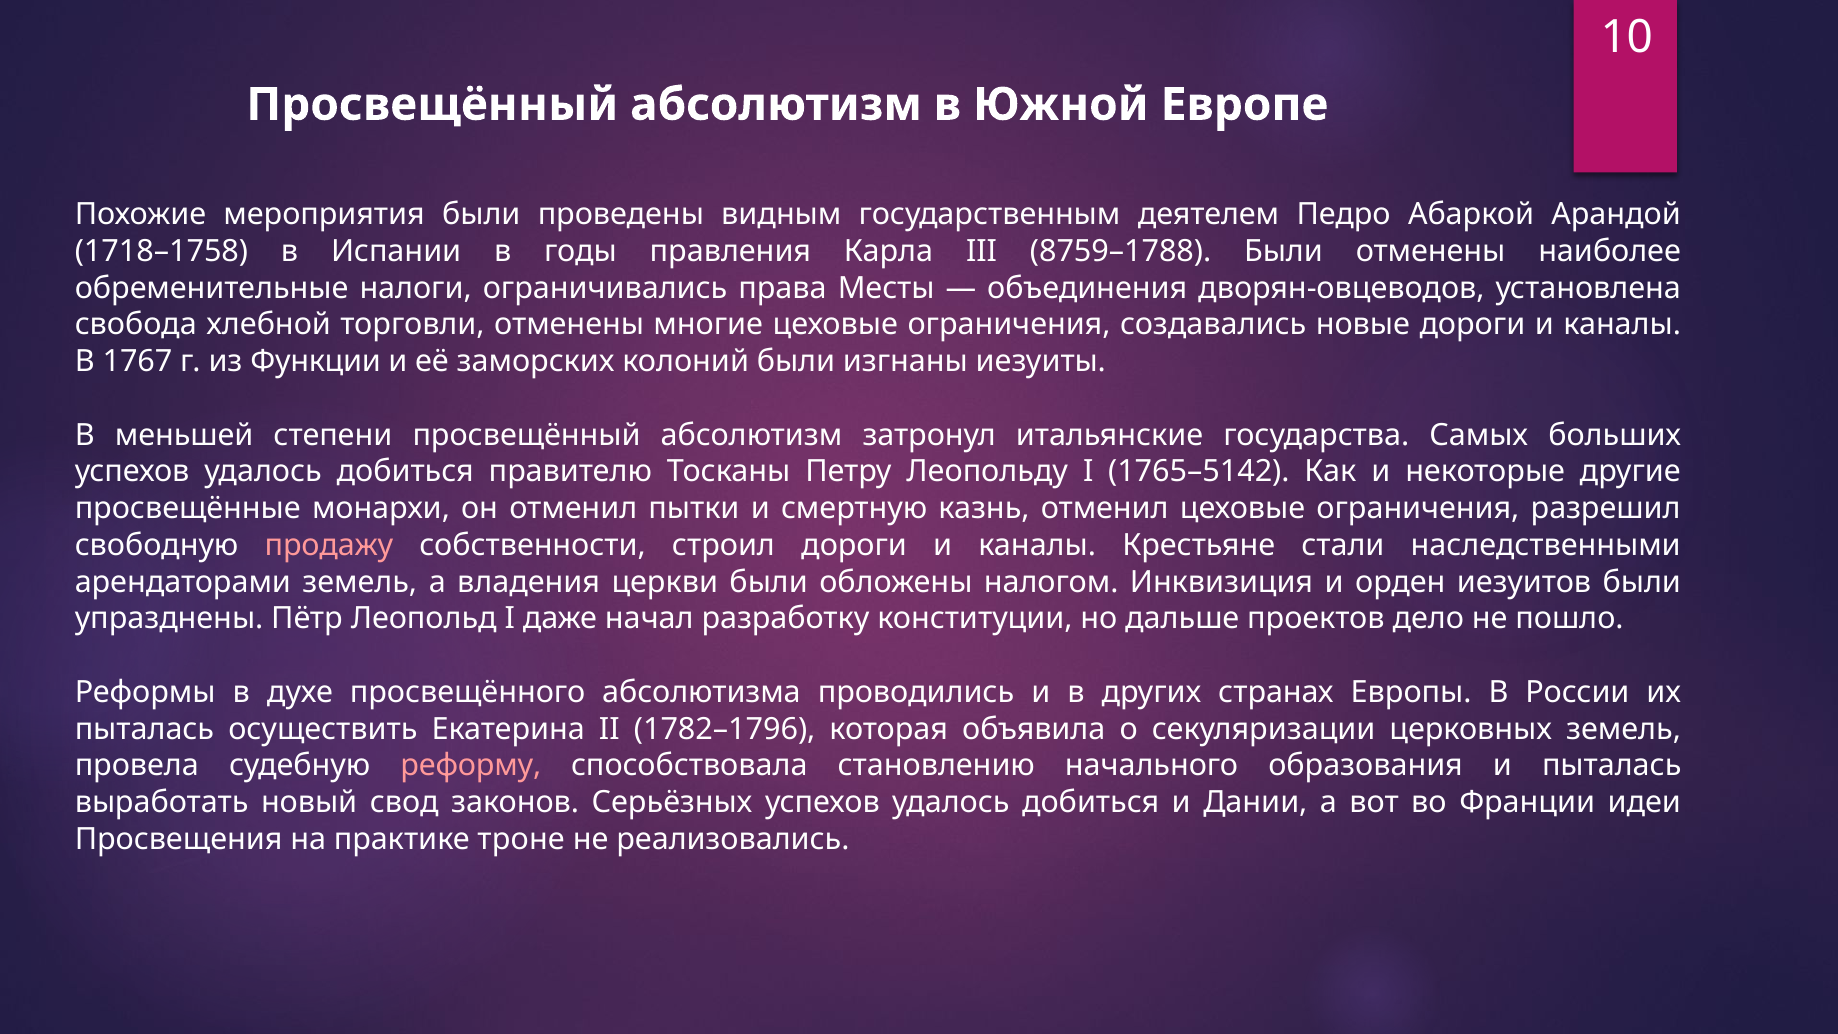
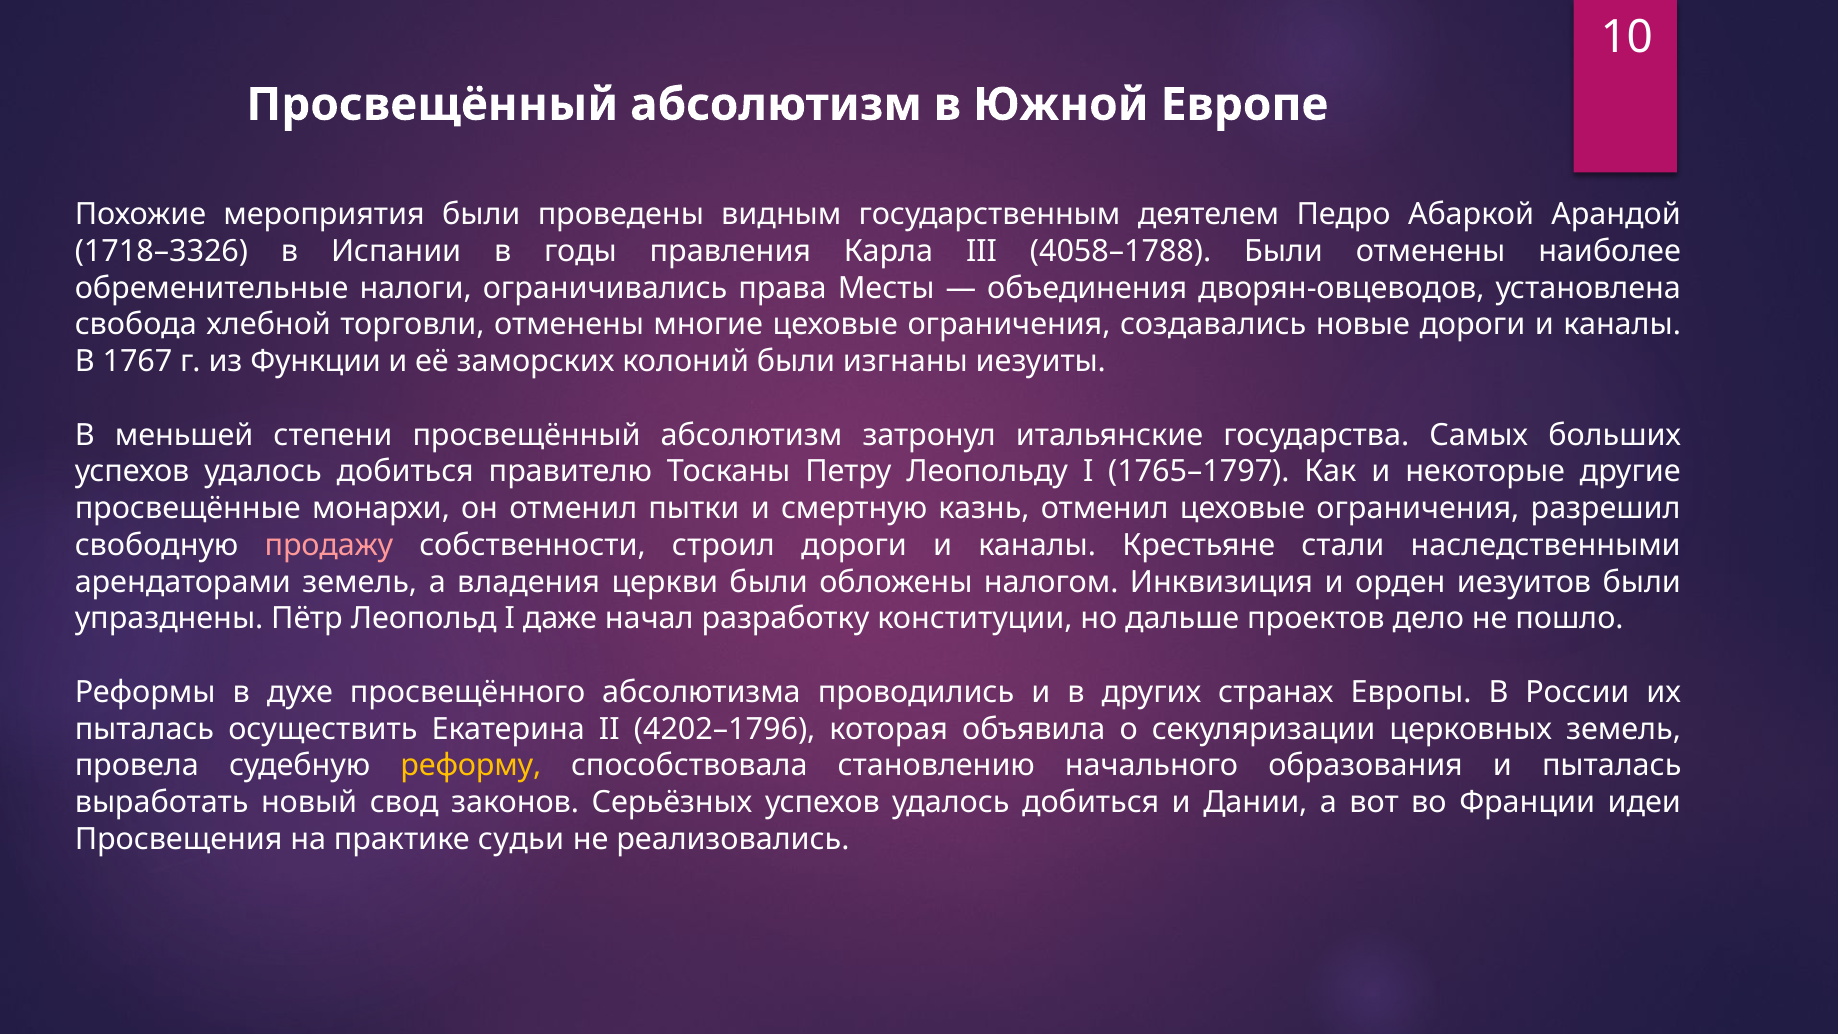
1718–1758: 1718–1758 -> 1718–3326 (161, 251)
8759–1788: 8759–1788 -> 4058–1788 (1121, 251)
1765–5142: 1765–5142 -> 1765–1797 (1199, 472)
1782–1796: 1782–1796 -> 4202–1796 (725, 729)
реформу colour: pink -> yellow (471, 766)
троне: троне -> судьи (521, 839)
